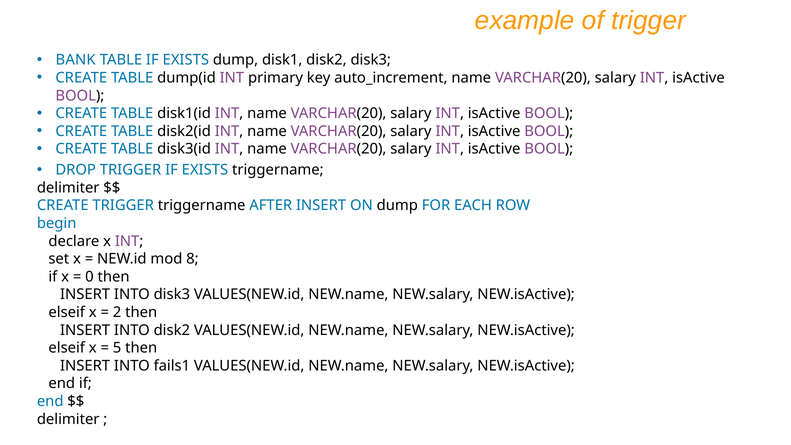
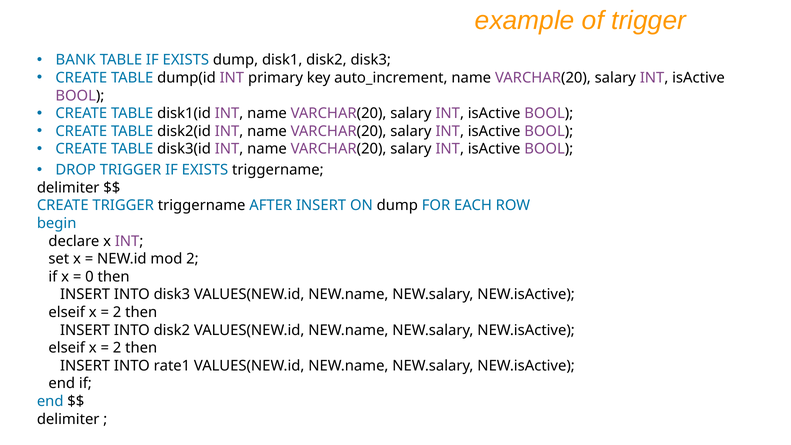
mod 8: 8 -> 2 (192, 259)
5: 5 -> 2 (117, 348)
fails1: fails1 -> rate1 (172, 366)
